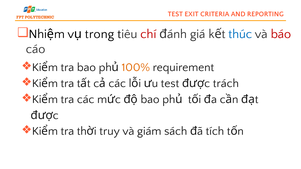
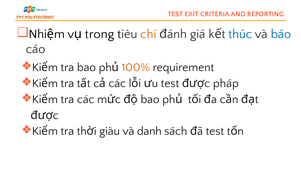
chí colour: red -> orange (148, 34)
báo colour: red -> blue (281, 34)
trách: trách -> pháp (226, 83)
truy: truy -> giàu (110, 131)
giám: giám -> danh (149, 131)
tích: tích -> test (215, 131)
